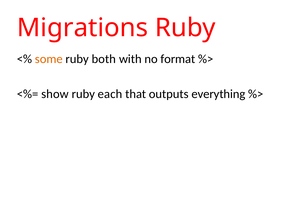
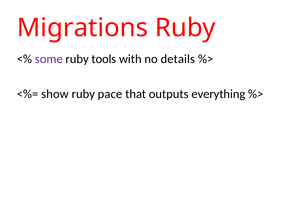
some colour: orange -> purple (49, 59)
both: both -> tools (104, 59)
format: format -> details (178, 59)
each: each -> pace (110, 94)
